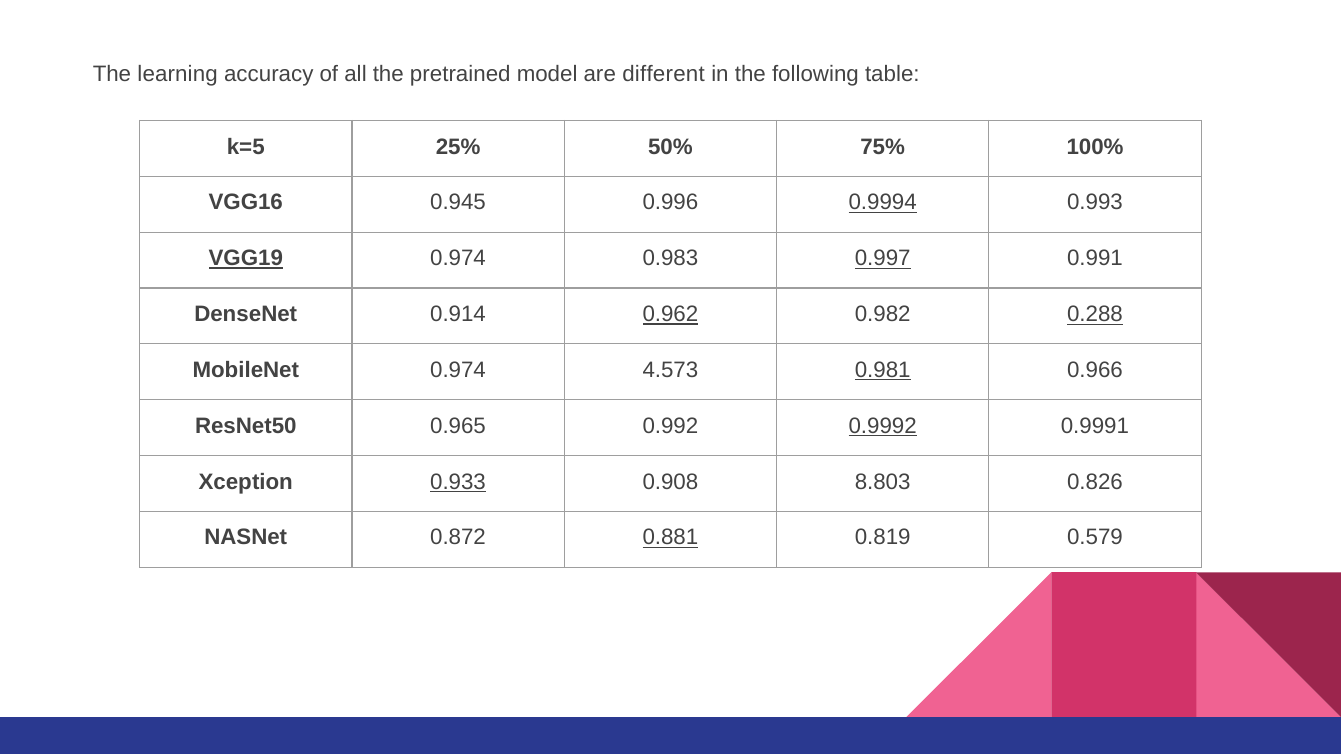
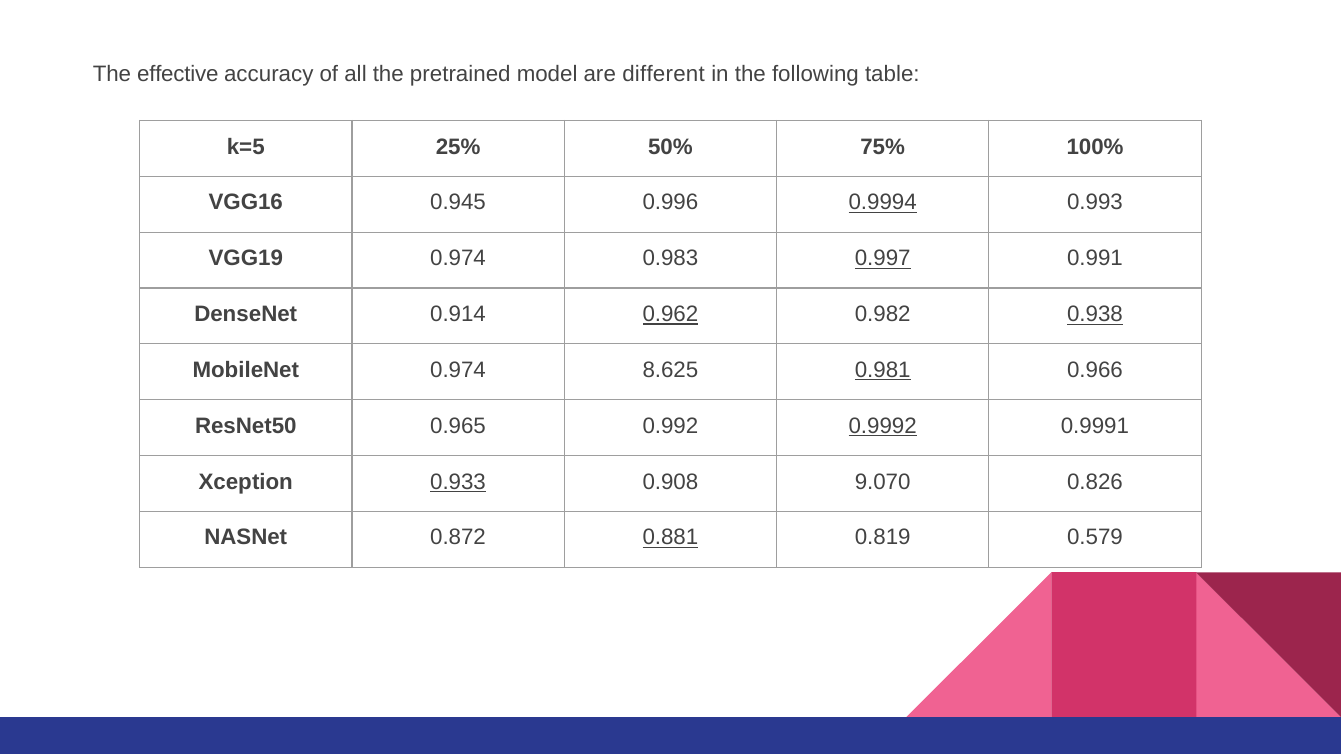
learning: learning -> effective (178, 74)
VGG19 underline: present -> none (246, 259)
0.288: 0.288 -> 0.938 (1095, 314)
4.573: 4.573 -> 8.625 (670, 370)
8.803: 8.803 -> 9.070 (883, 482)
